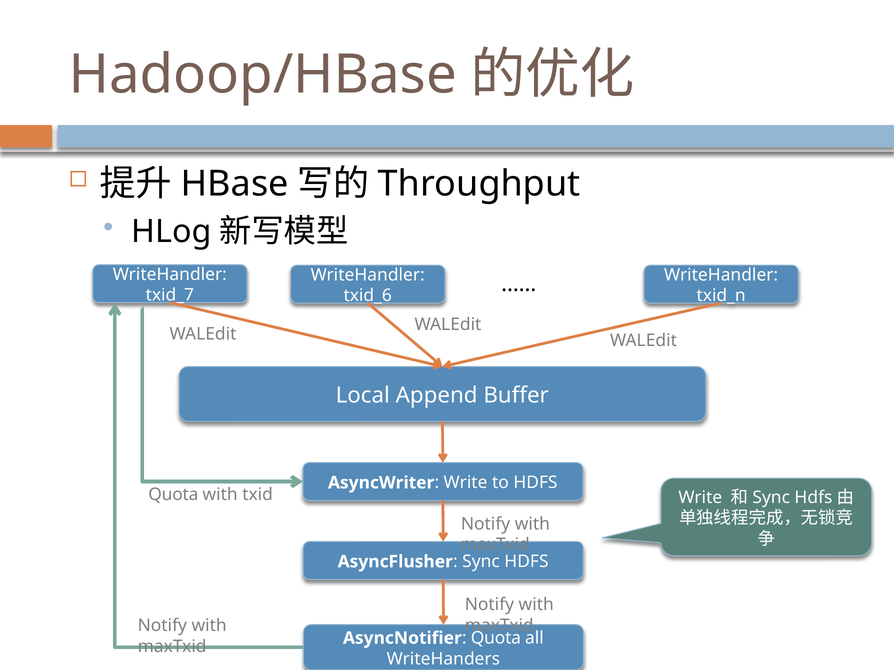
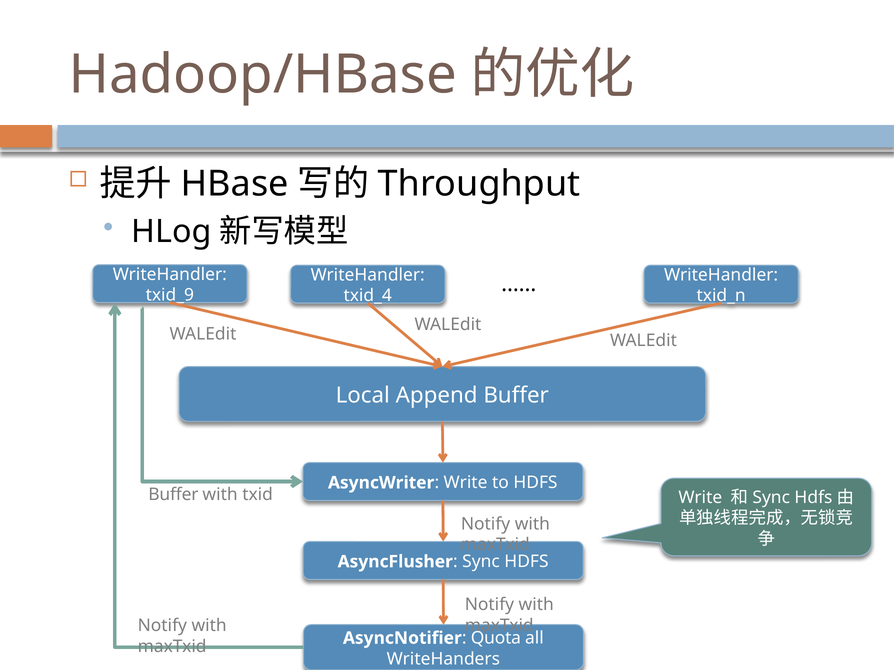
txid_7: txid_7 -> txid_9 (170, 295)
txid_6: txid_6 -> txid_4 (368, 296)
Quota: Quota -> Buffer (173, 495)
